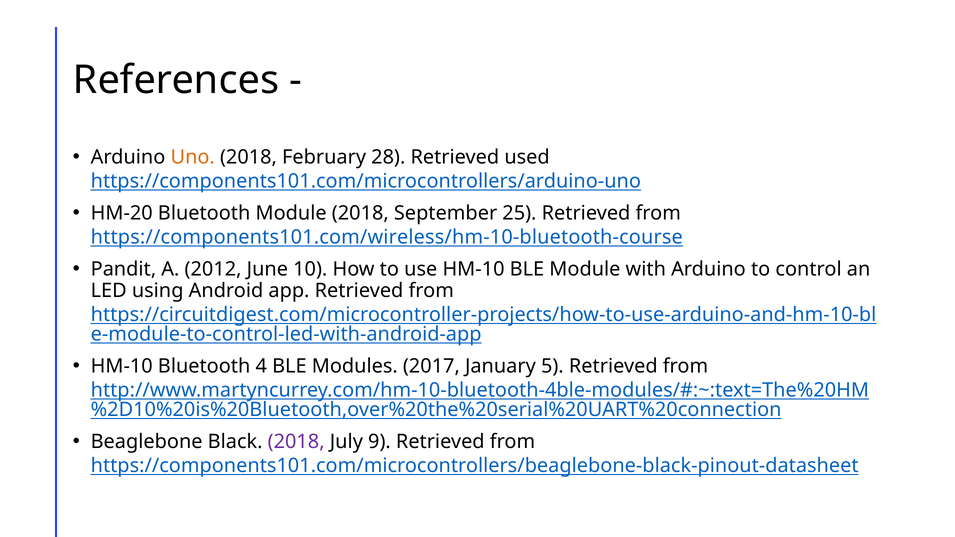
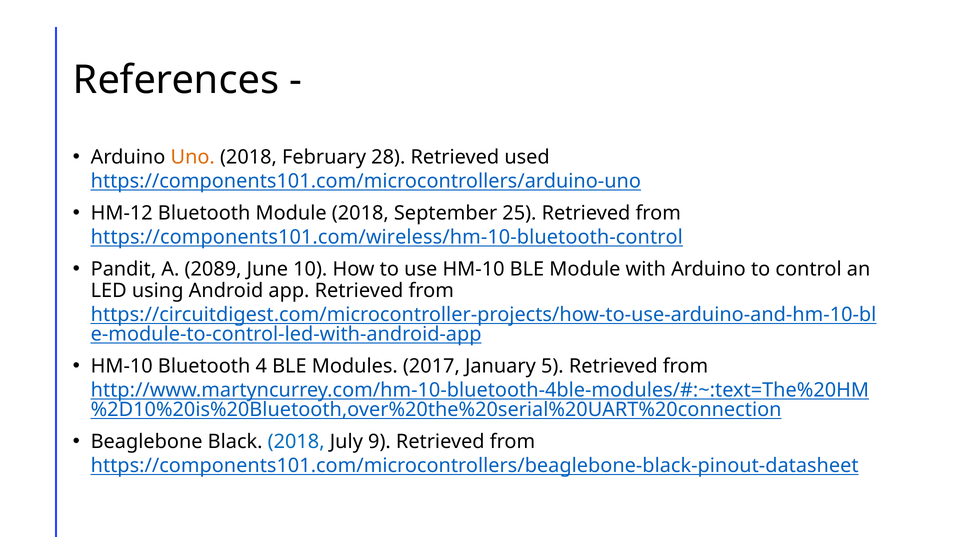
HM-20: HM-20 -> HM-12 (122, 213)
https://components101.com/wireless/hm-10-bluetooth-course: https://components101.com/wireless/hm-10-bluetooth-course -> https://components101.com/wireless/hm-10-bluetooth-control (387, 237)
2012: 2012 -> 2089 (213, 269)
2018 colour: purple -> blue (296, 442)
